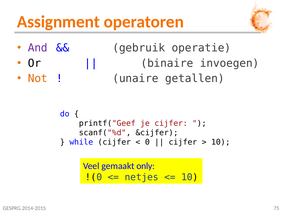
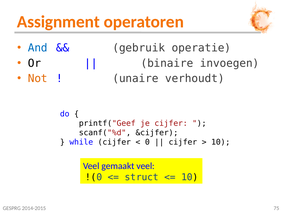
And colour: purple -> blue (38, 48)
getallen: getallen -> verhoudt (195, 78)
gemaakt only: only -> veel (146, 166)
netjes: netjes -> struct (142, 177)
